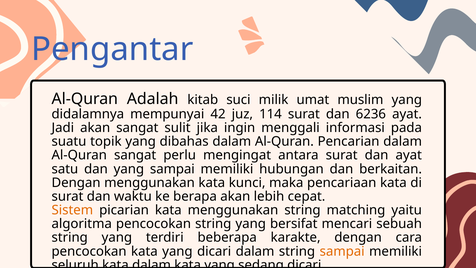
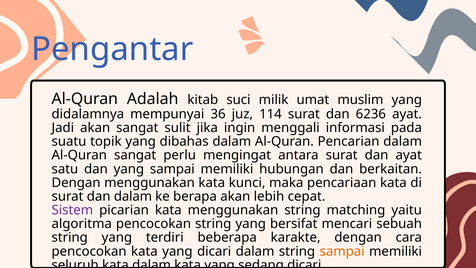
42: 42 -> 36 (218, 114)
dan waktu: waktu -> dalam (133, 196)
Sistem colour: orange -> purple (72, 210)
